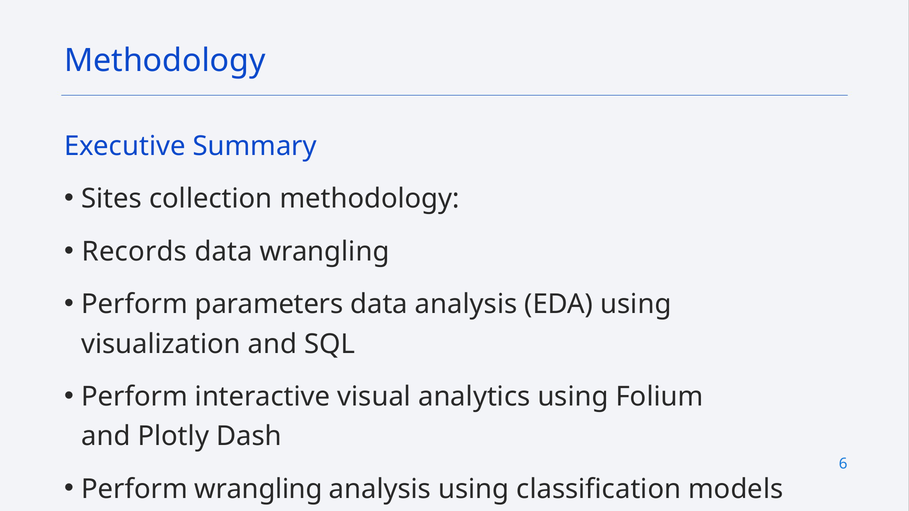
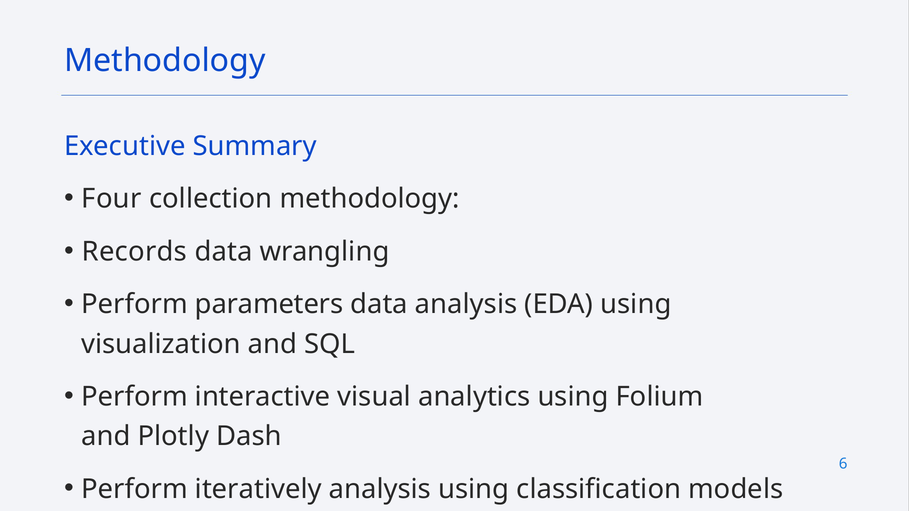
Sites: Sites -> Four (111, 199)
Perform wrangling: wrangling -> iteratively (258, 489)
